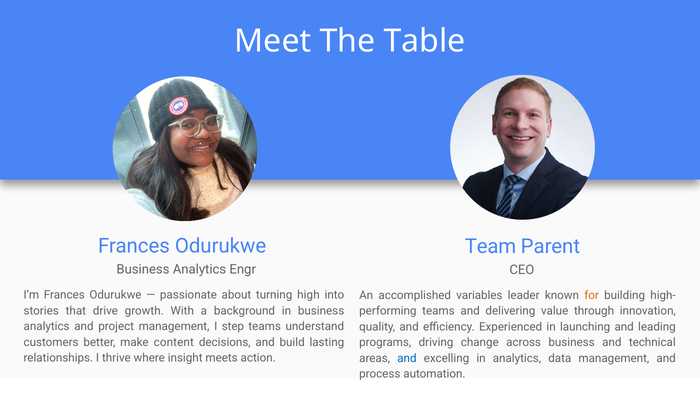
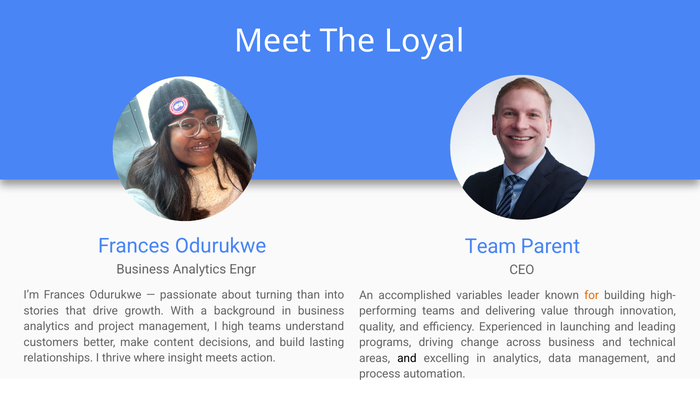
Table: Table -> Loyal (424, 41)
high: high -> than (308, 295)
step: step -> high (233, 326)
and colour: blue -> black (407, 358)
